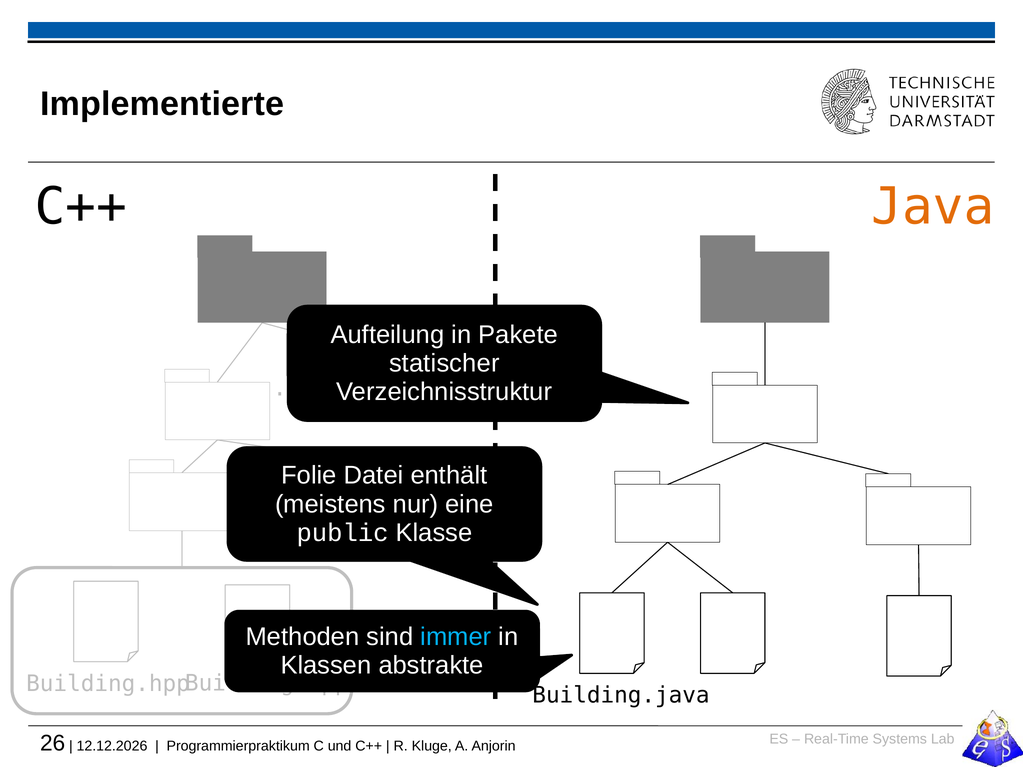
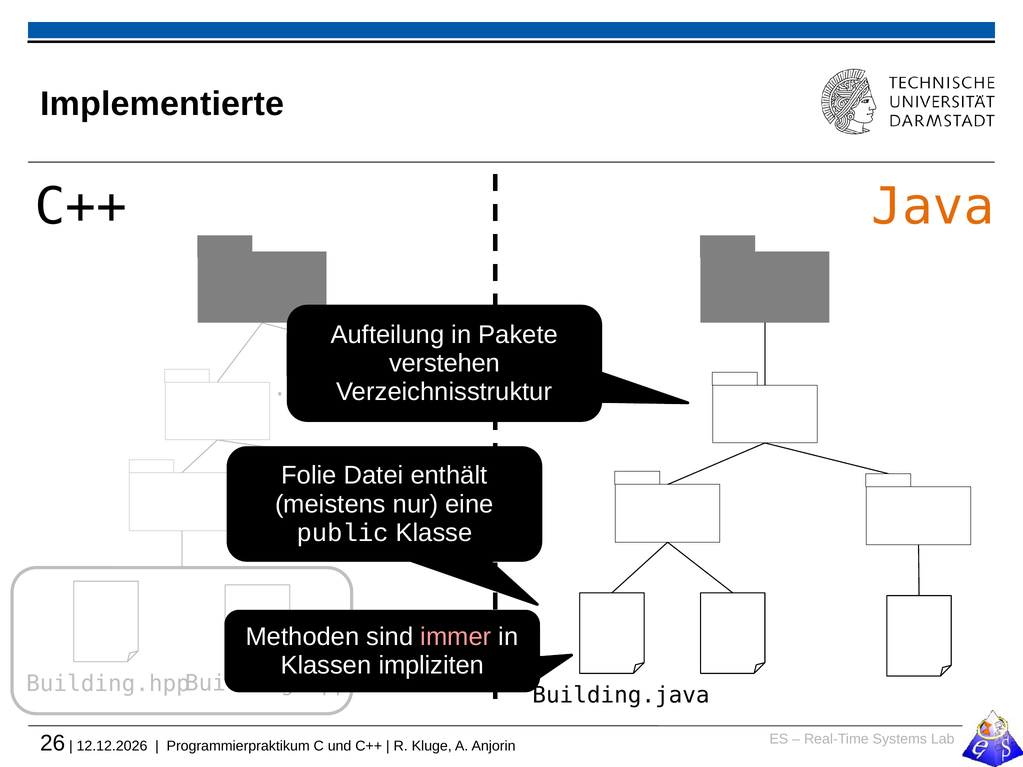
statischer: statischer -> verstehen (444, 364)
immer colour: light blue -> pink (456, 637)
abstrakte: abstrakte -> impliziten (431, 666)
